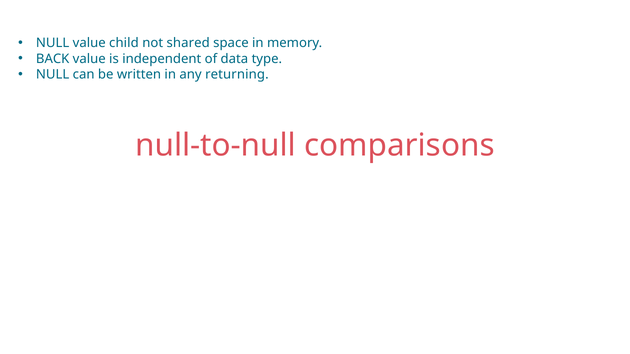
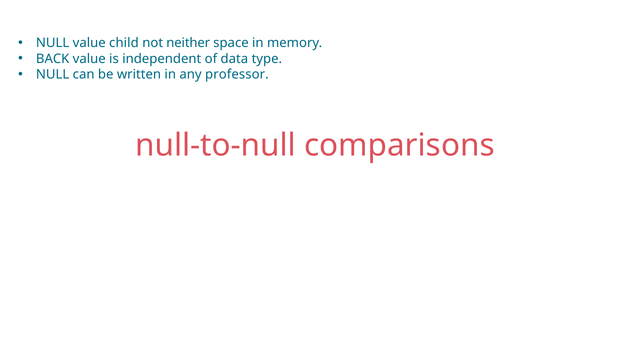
shared: shared -> neither (188, 43)
returning: returning -> professor (237, 75)
